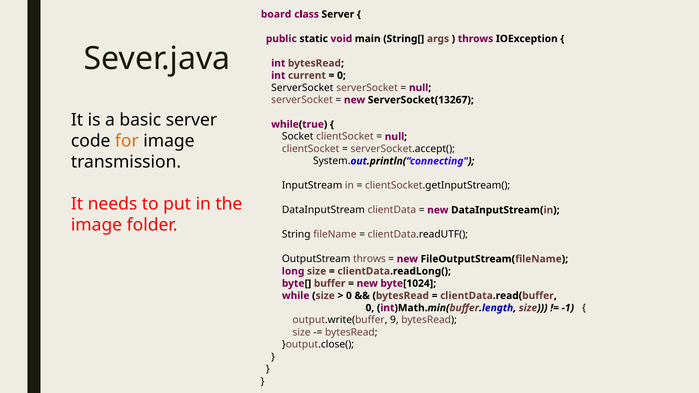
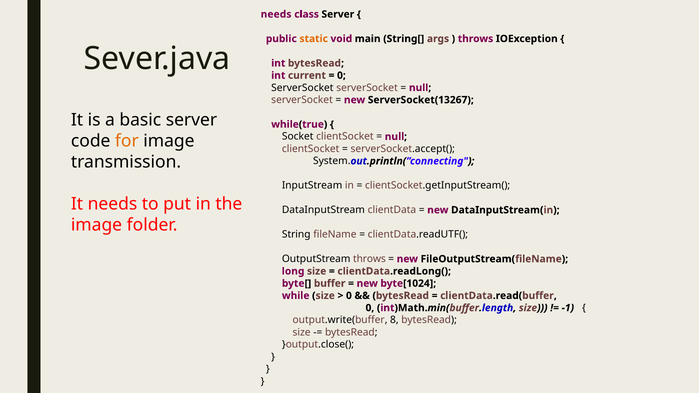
board: board -> needs (276, 14)
static colour: black -> orange (314, 39)
9: 9 -> 8 (394, 320)
